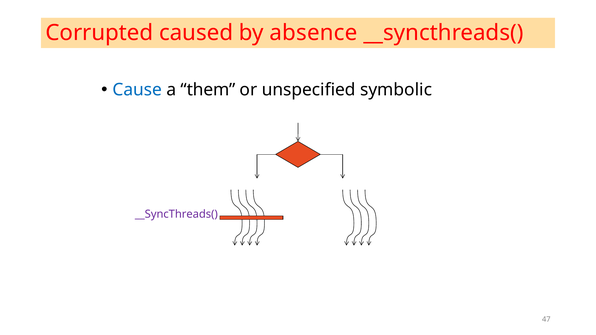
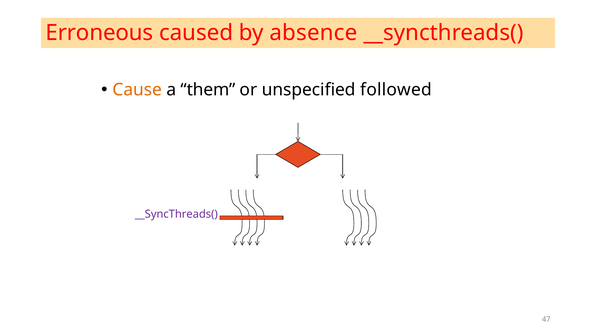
Corrupted: Corrupted -> Erroneous (99, 33)
Cause colour: blue -> orange (137, 90)
symbolic: symbolic -> followed (396, 90)
